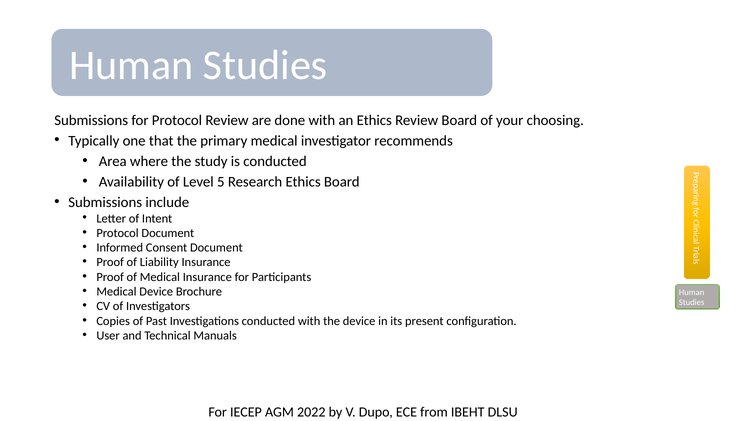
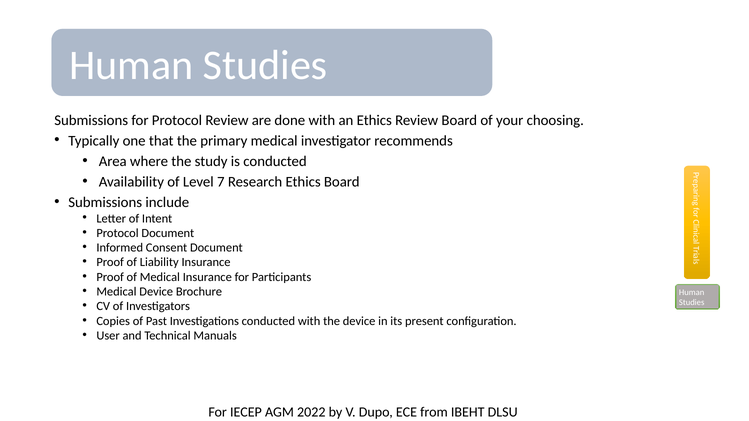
5: 5 -> 7 (221, 182)
